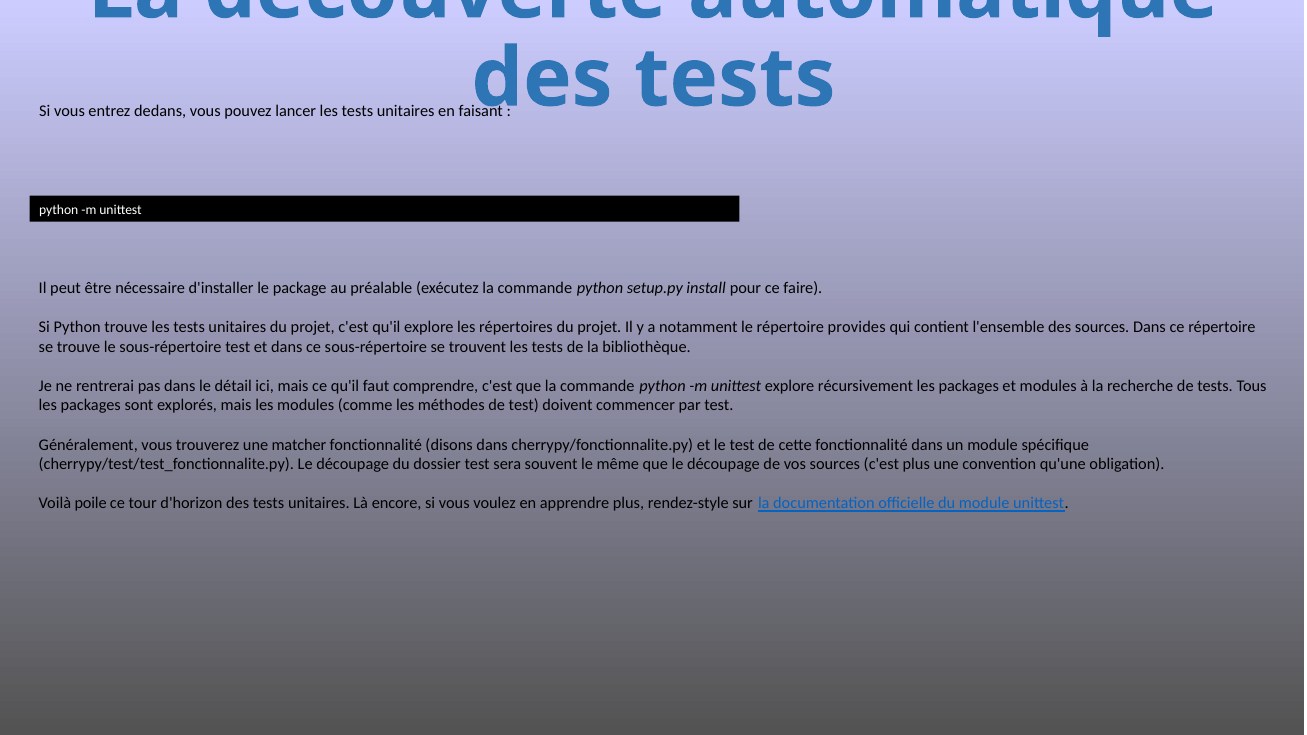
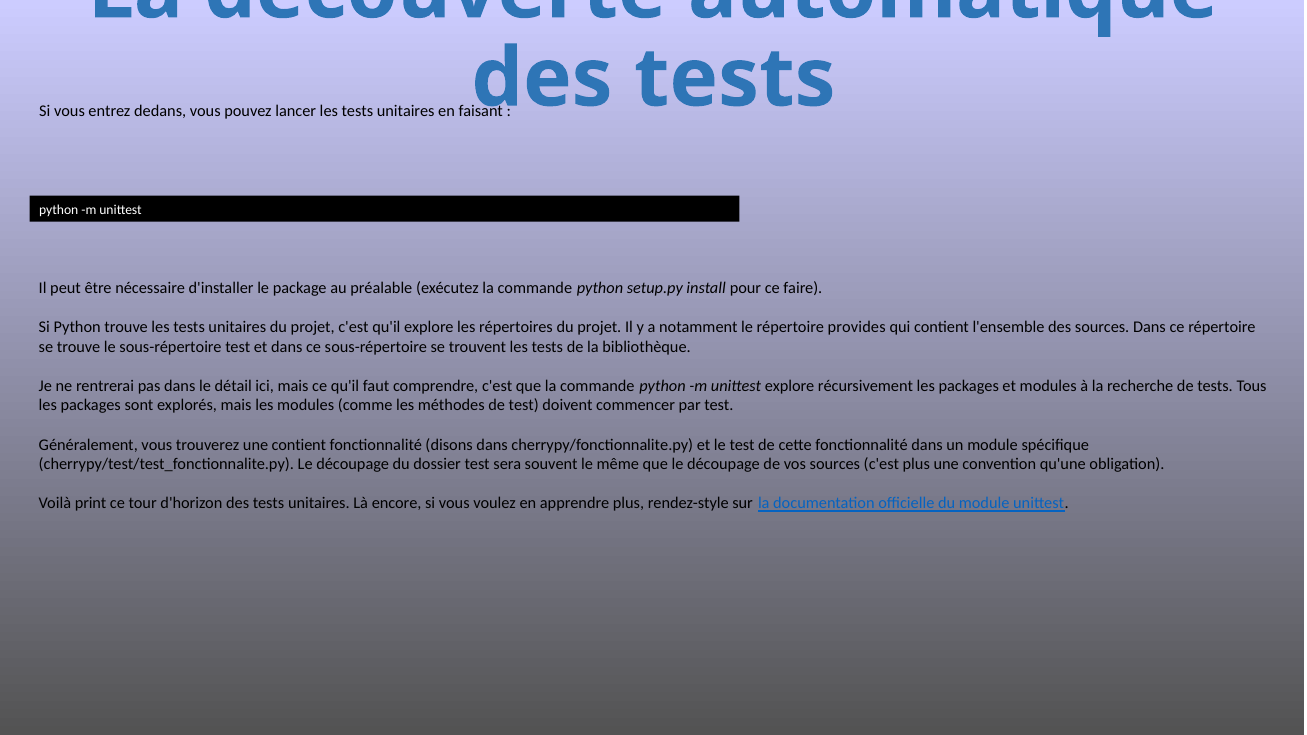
une matcher: matcher -> contient (299, 445)
poile: poile -> print (91, 504)
